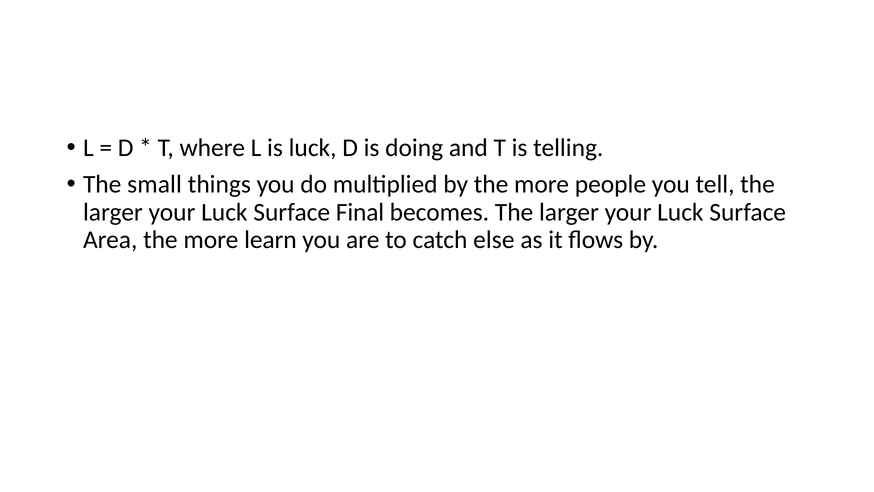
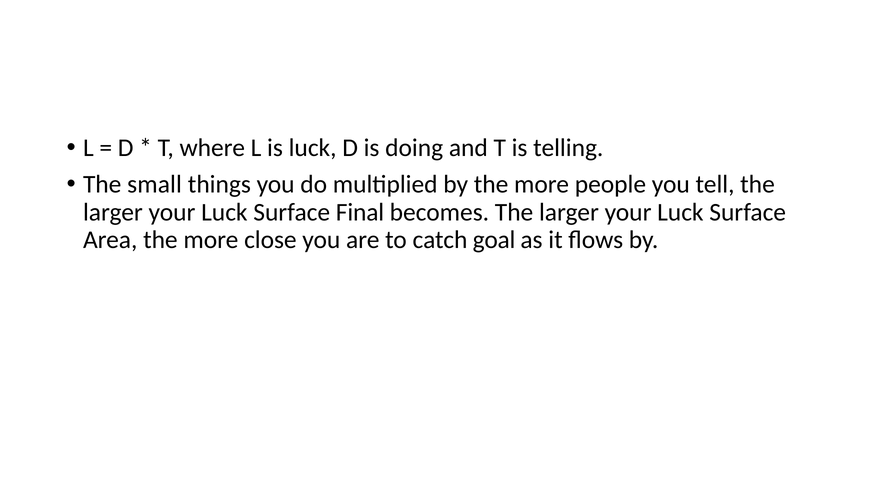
learn: learn -> close (270, 239)
else: else -> goal (494, 239)
